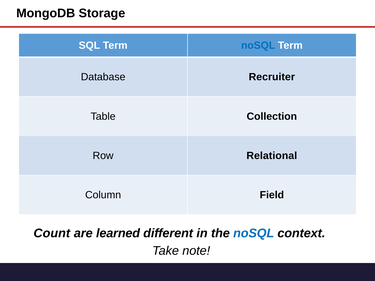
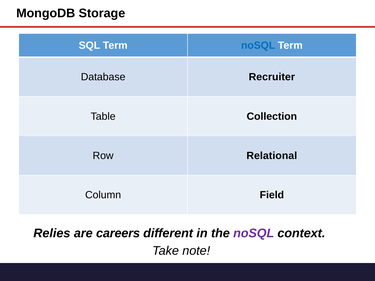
Count: Count -> Relies (52, 233)
learned: learned -> careers (118, 233)
noSQL colour: blue -> purple (254, 233)
